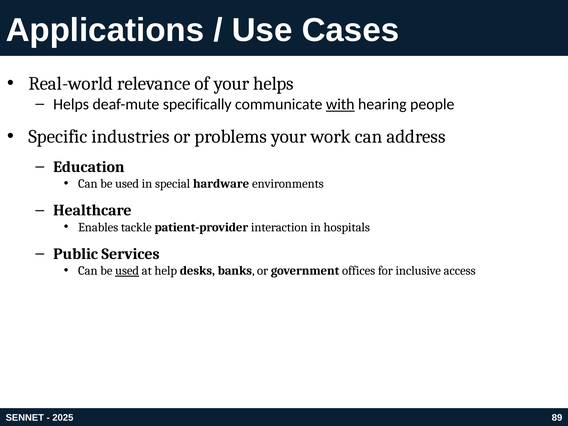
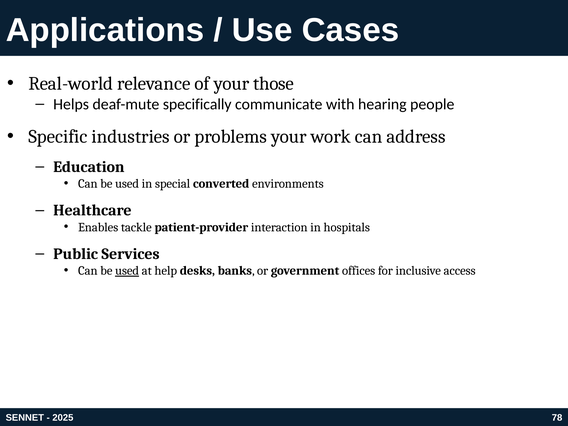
your helps: helps -> those (273, 84)
with underline: present -> none (340, 104)
hardware: hardware -> converted (221, 184)
89: 89 -> 78 (557, 418)
